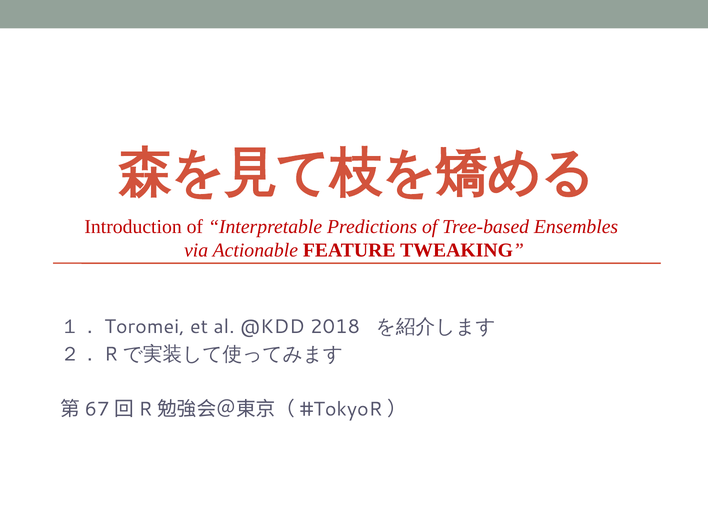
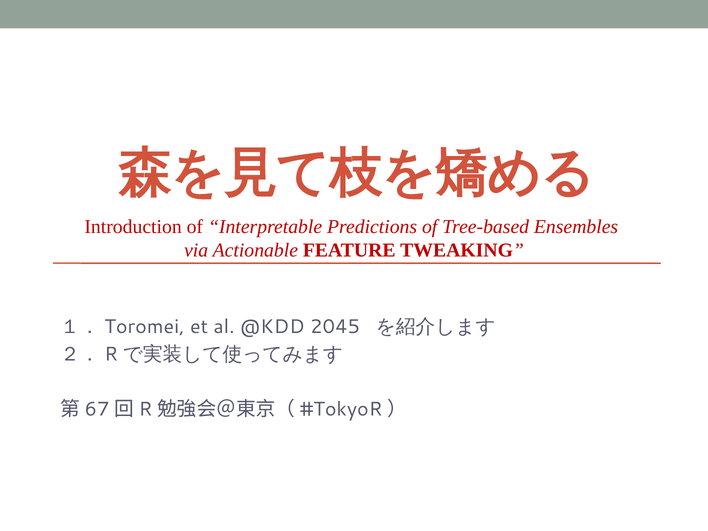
2018: 2018 -> 2045 (335, 327)
